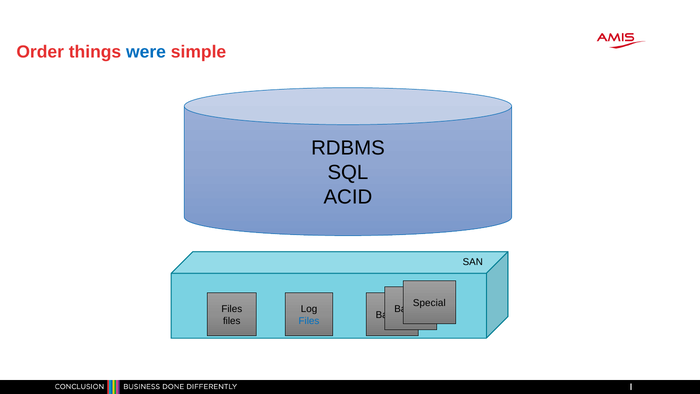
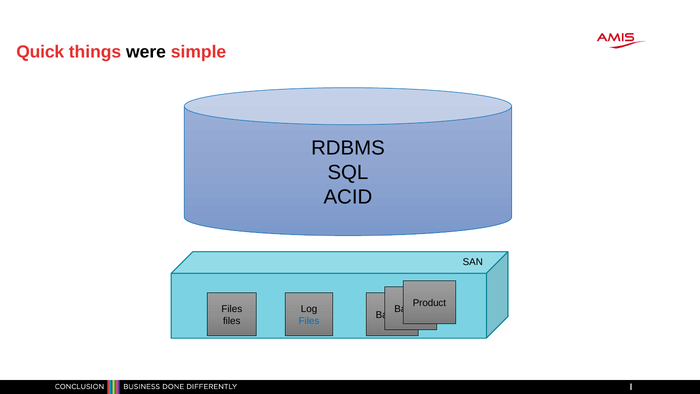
Order: Order -> Quick (40, 52)
were colour: blue -> black (146, 52)
Special: Special -> Product (429, 303)
